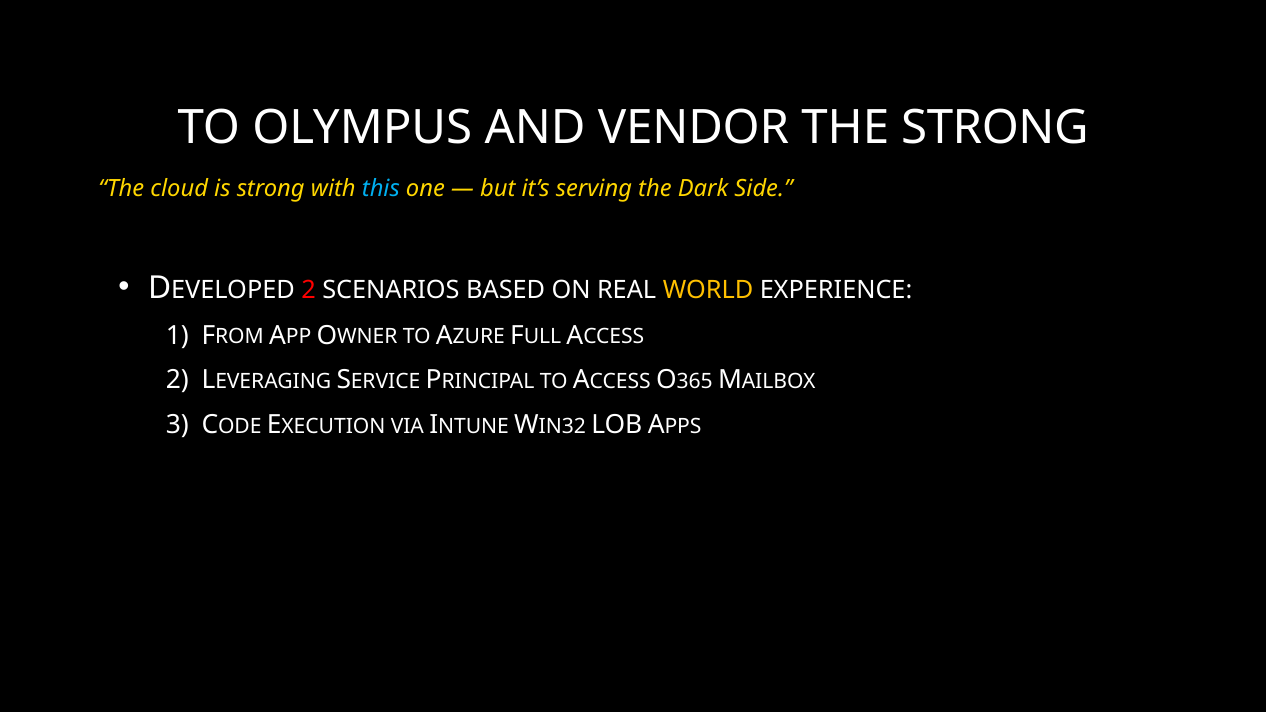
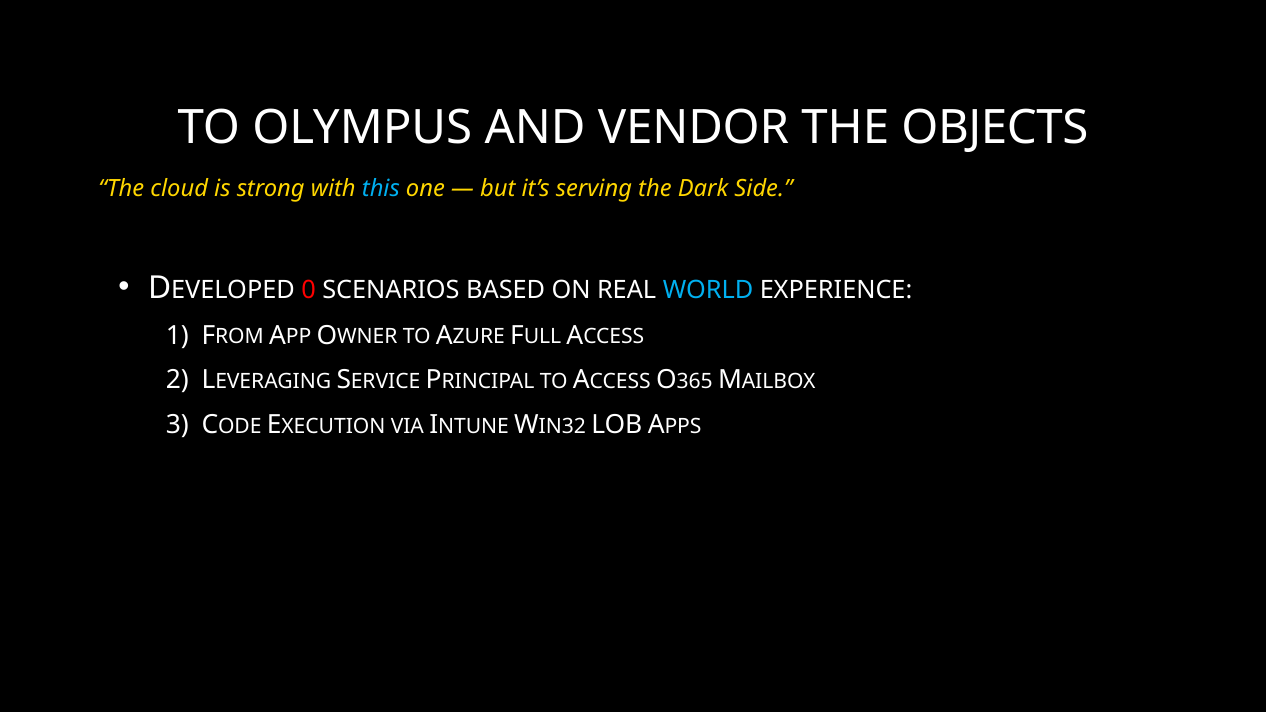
THE STRONG: STRONG -> OBJECTS (995, 128)
2: 2 -> 0 (309, 290)
WORLD colour: yellow -> light blue (708, 290)
